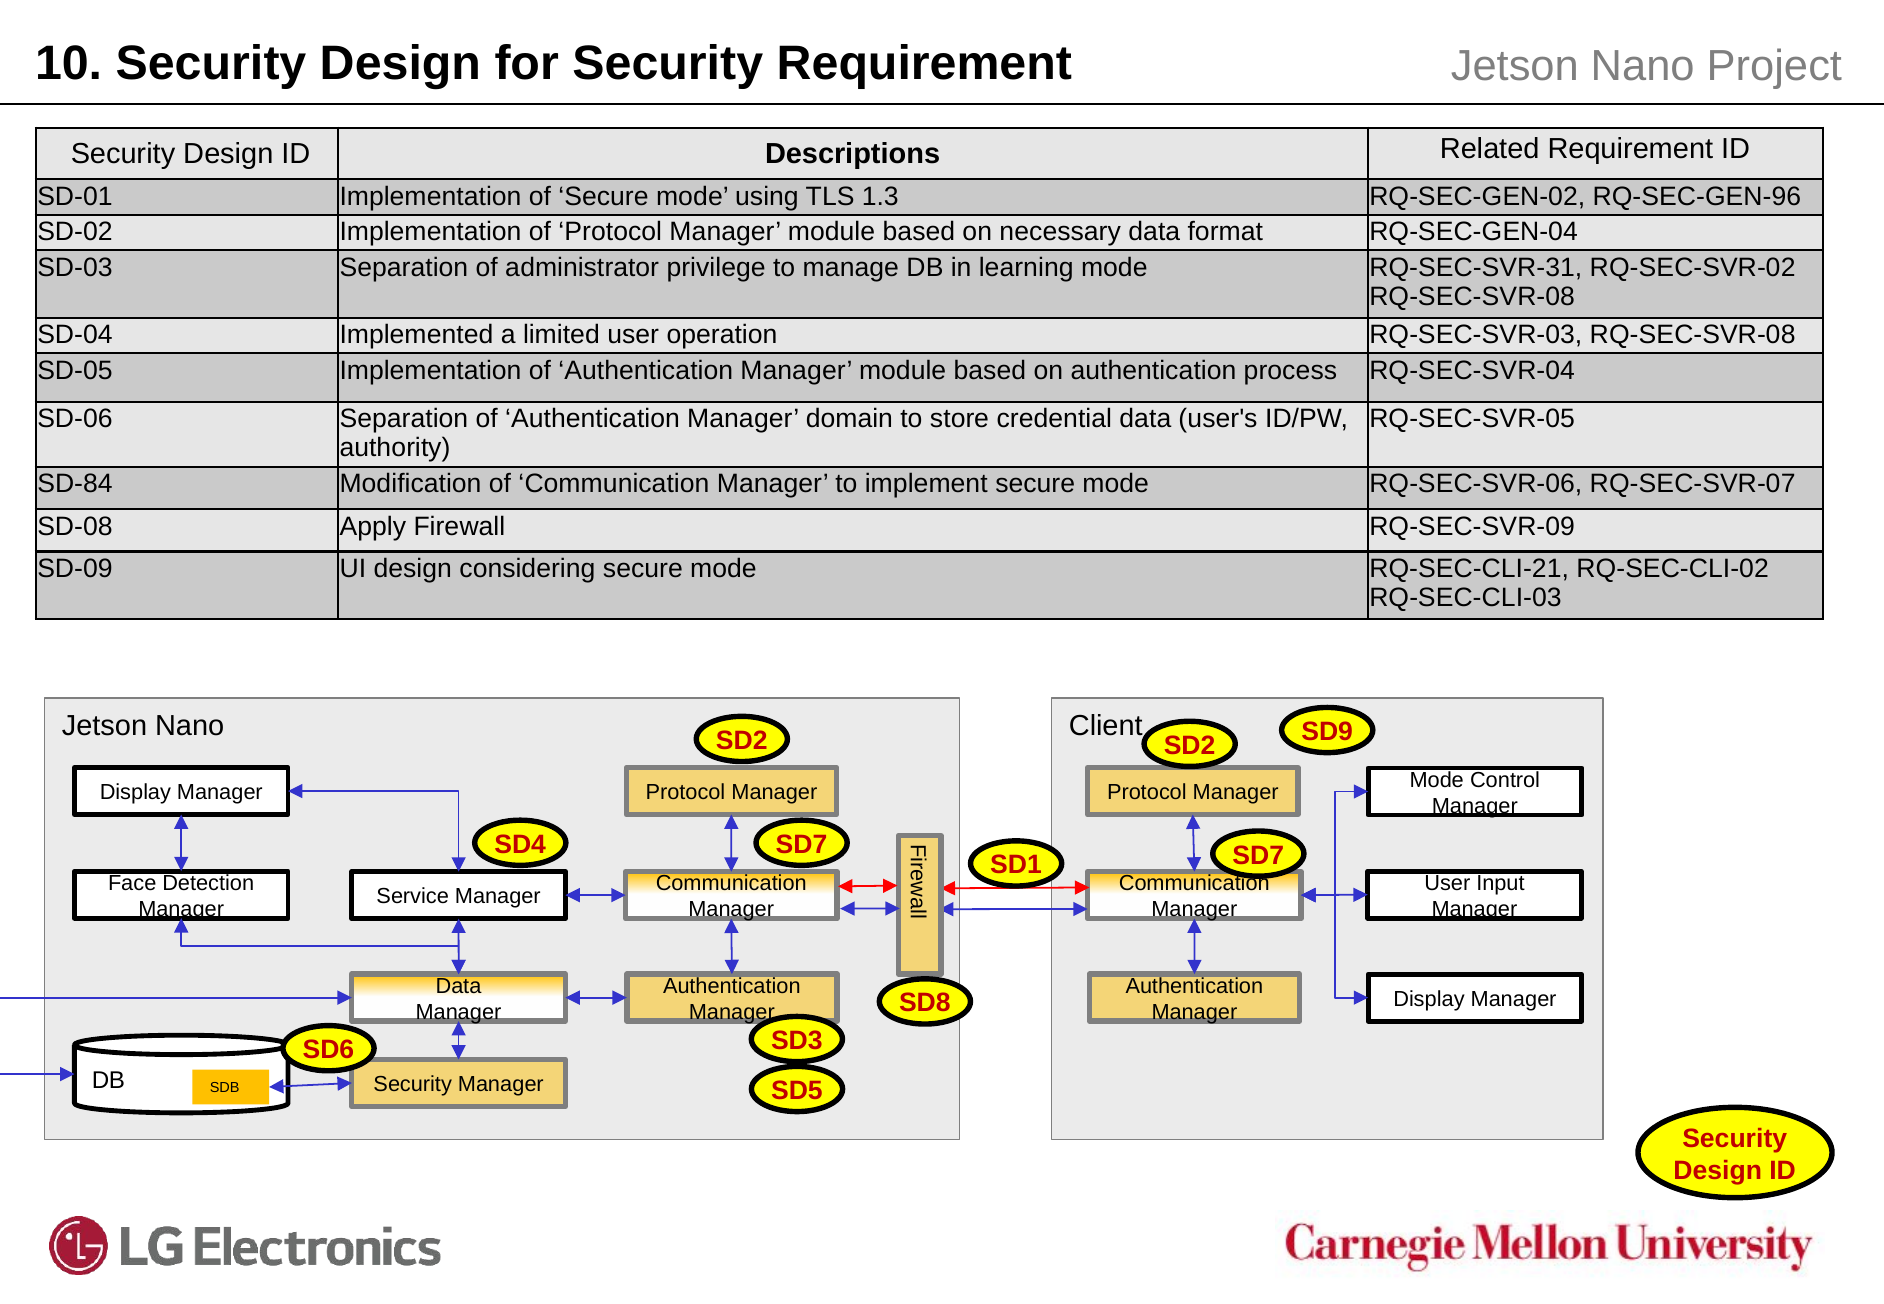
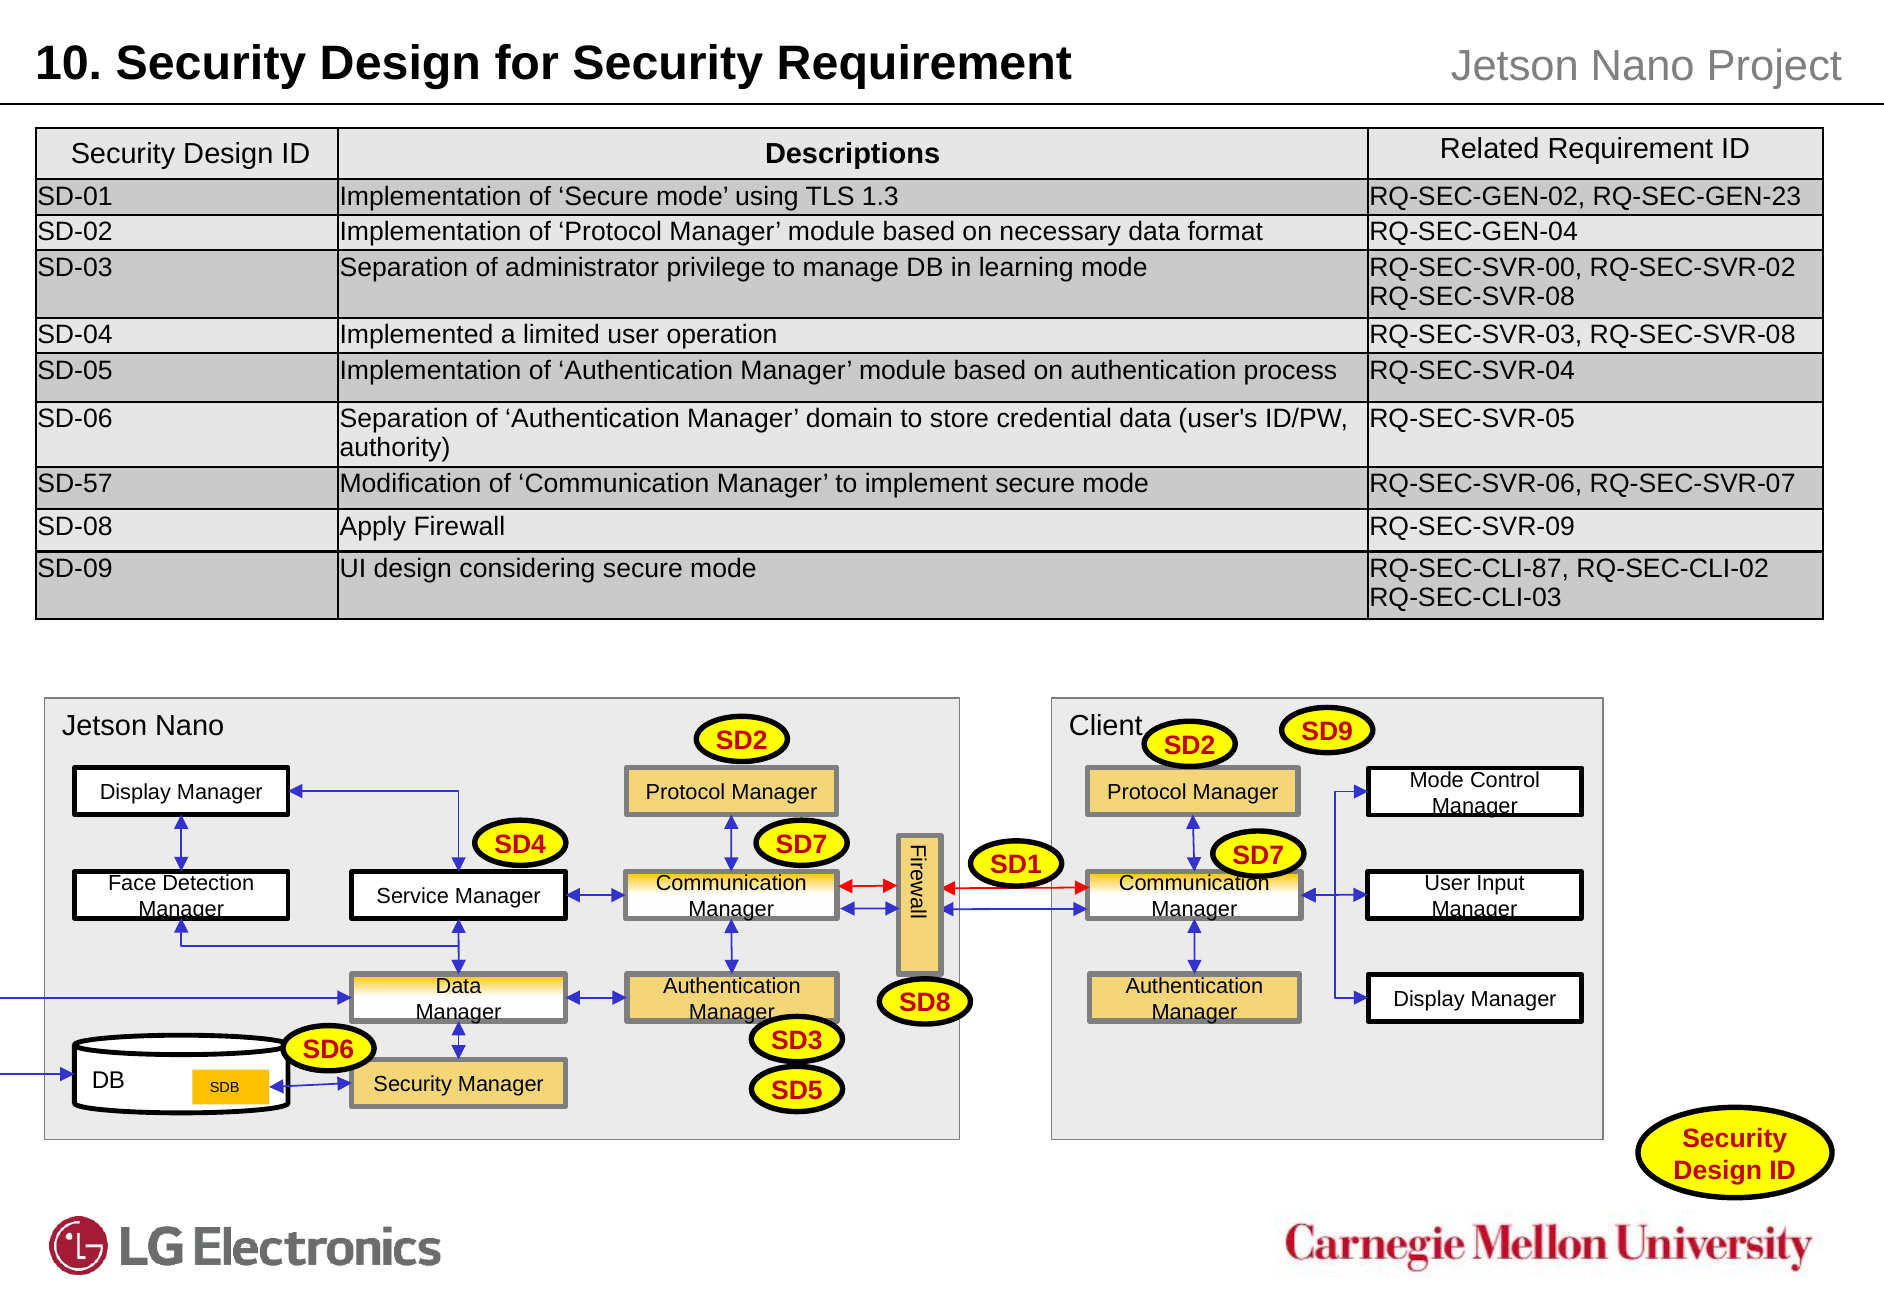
RQ-SEC-GEN-96: RQ-SEC-GEN-96 -> RQ-SEC-GEN-23 (1697, 196)
RQ-SEC-SVR-31: RQ-SEC-SVR-31 -> RQ-SEC-SVR-00 (1476, 267)
SD-84: SD-84 -> SD-57 (75, 484)
RQ-SEC-CLI-21: RQ-SEC-CLI-21 -> RQ-SEC-CLI-87 (1469, 569)
